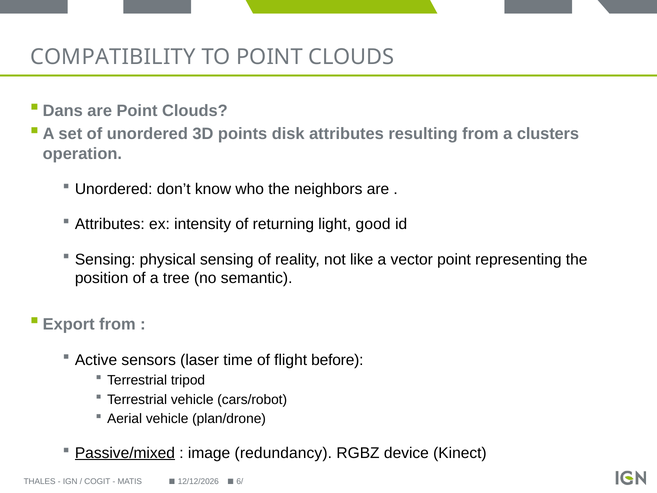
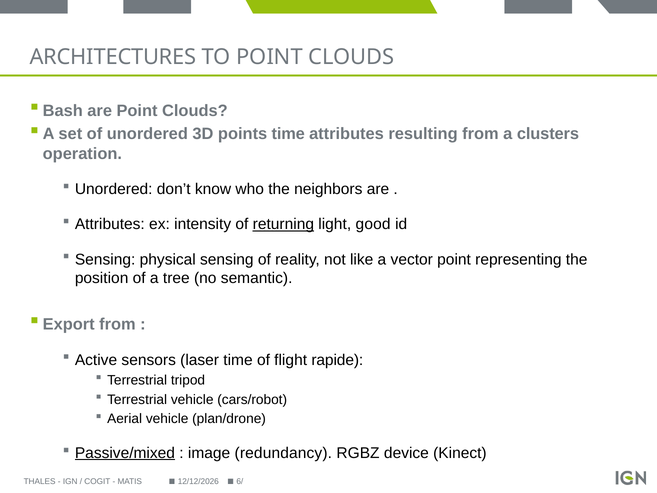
COMPATIBILITY: COMPATIBILITY -> ARCHITECTURES (113, 57)
Dans: Dans -> Bash (63, 111)
points disk: disk -> time (288, 134)
returning underline: none -> present (283, 224)
before: before -> rapide (337, 360)
